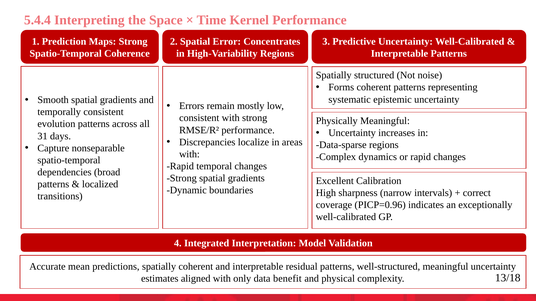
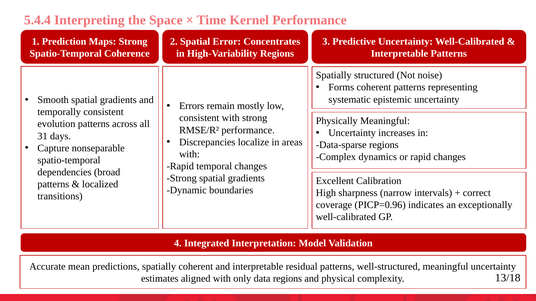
data benefit: benefit -> regions (287, 279)
